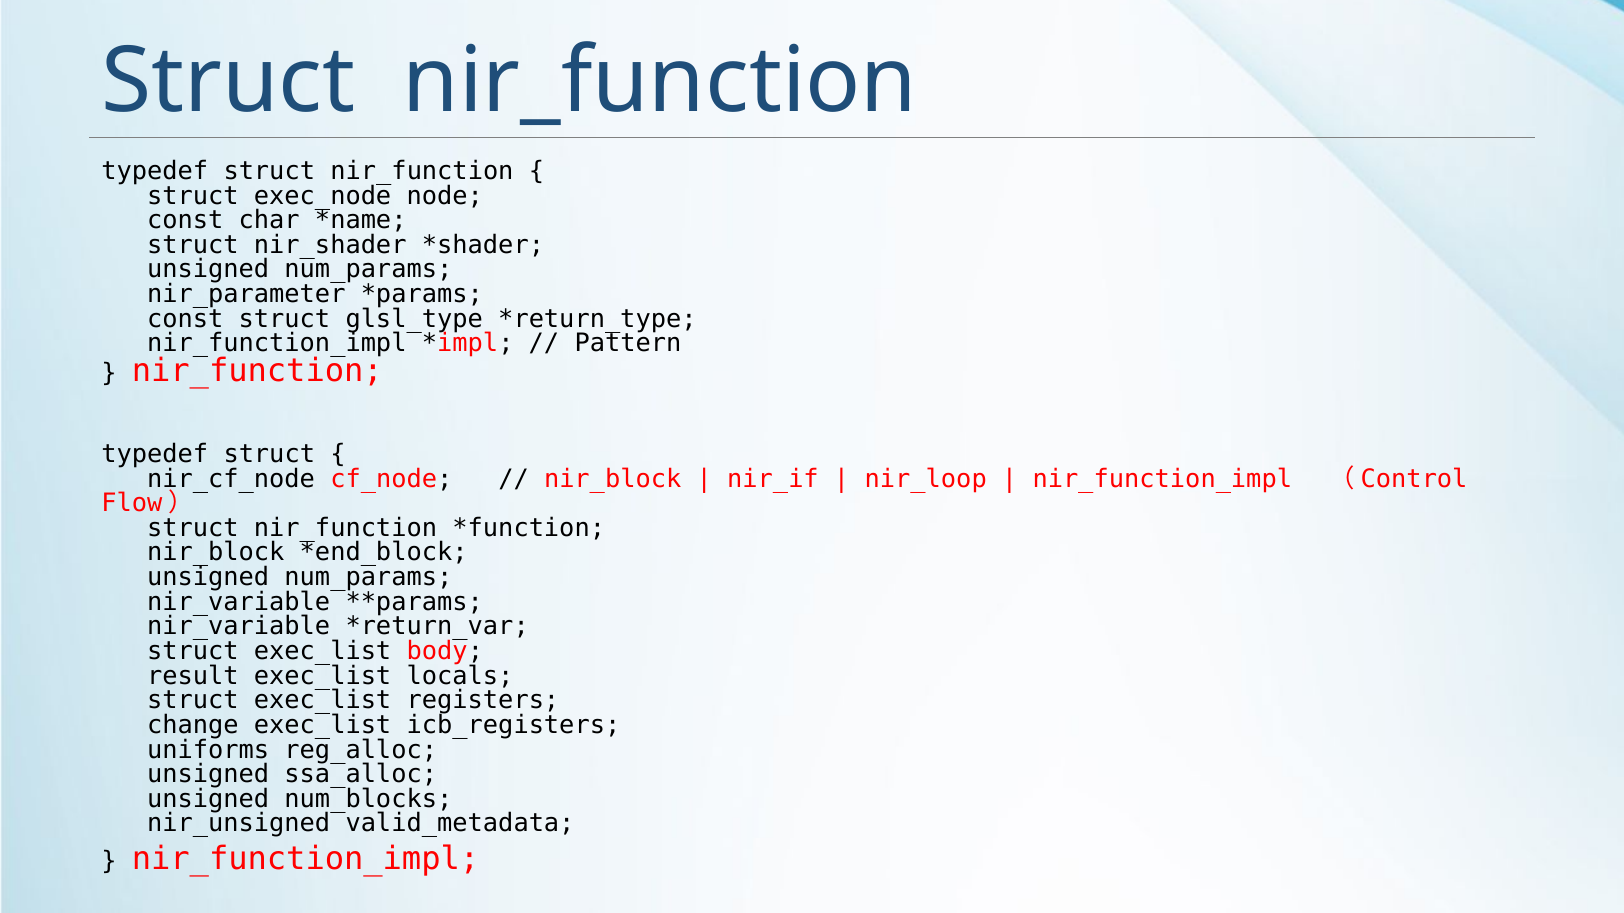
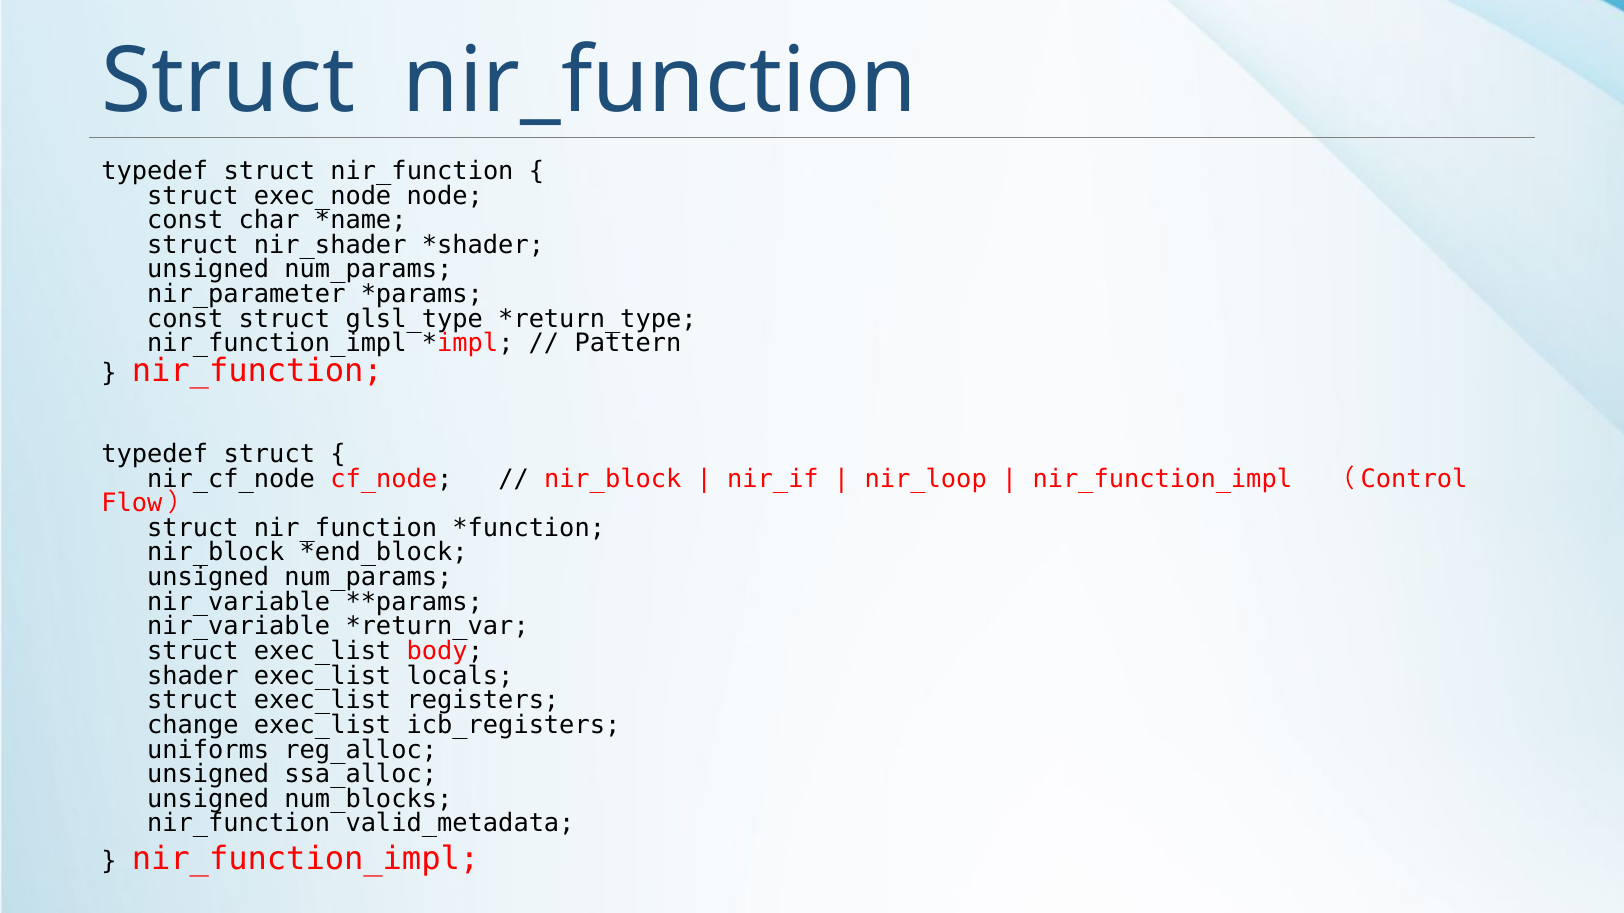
result: result -> shader (193, 676)
nir_unsigned: nir_unsigned -> nir_function (239, 824)
